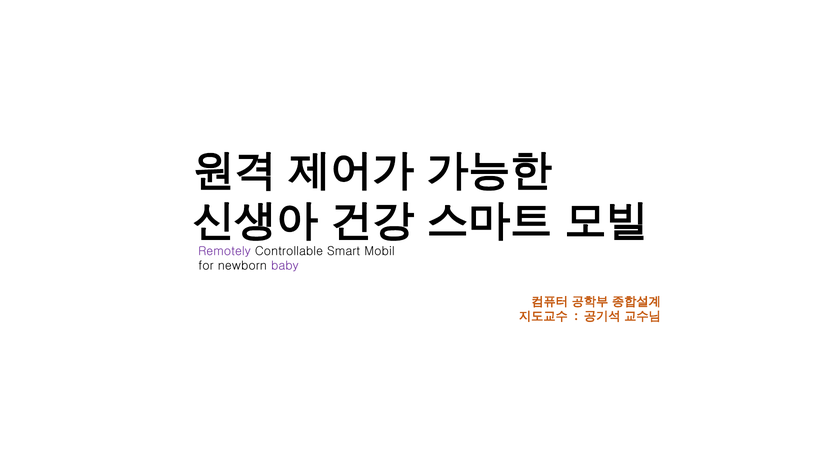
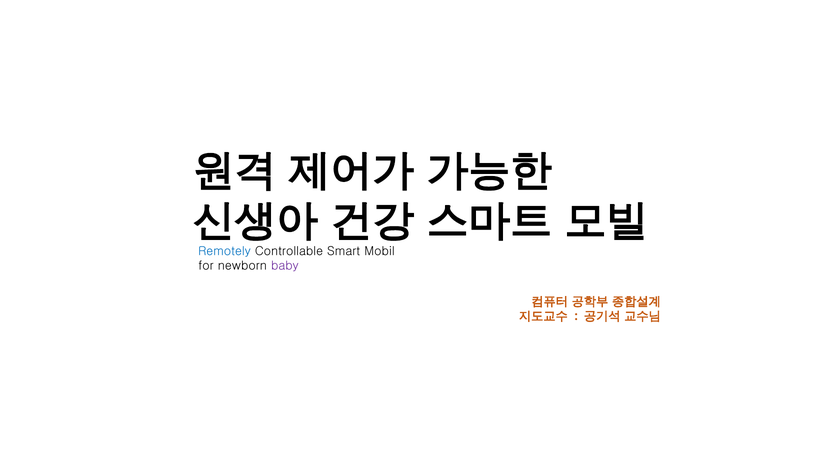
Remotely colour: purple -> blue (225, 251)
